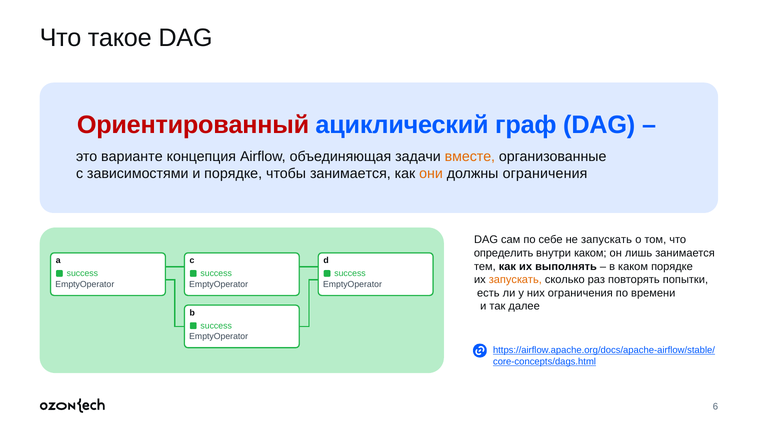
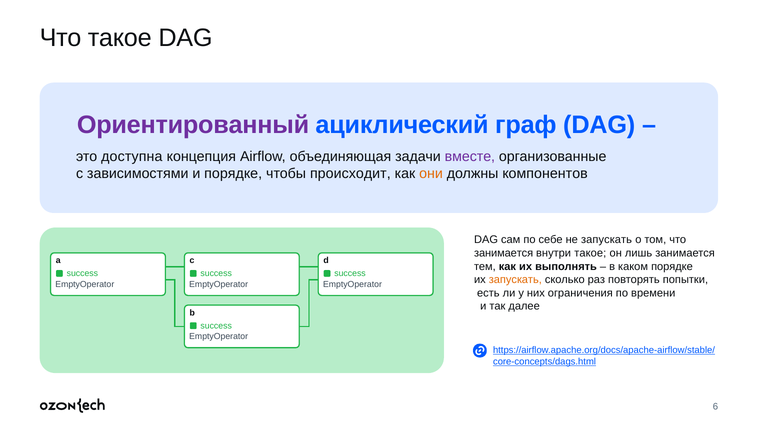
Ориентированный colour: red -> purple (193, 125)
варианте: варианте -> доступна (132, 156)
вместе colour: orange -> purple (470, 156)
чтобы занимается: занимается -> происходит (350, 173)
должны ограничения: ограничения -> компонентов (545, 173)
определить: определить -> занимается (504, 253)
внутри каком: каком -> такое (590, 253)
